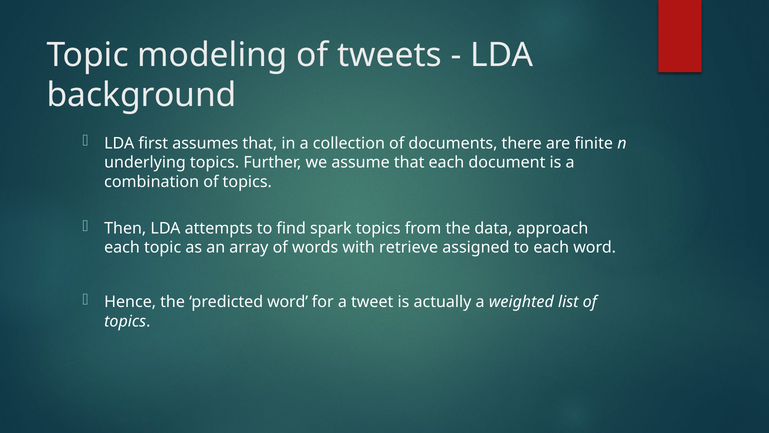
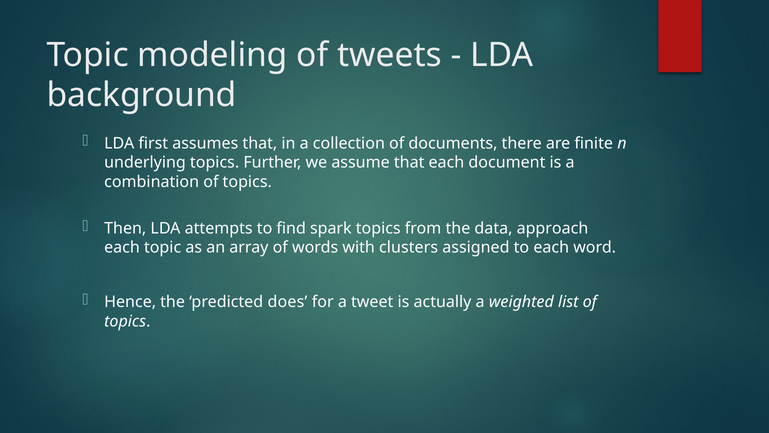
retrieve: retrieve -> clusters (409, 247)
predicted word: word -> does (287, 302)
